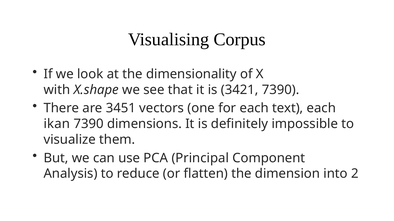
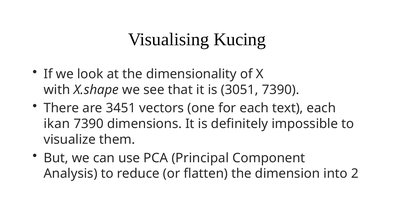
Corpus: Corpus -> Kucing (240, 39)
3421: 3421 -> 3051 (240, 90)
